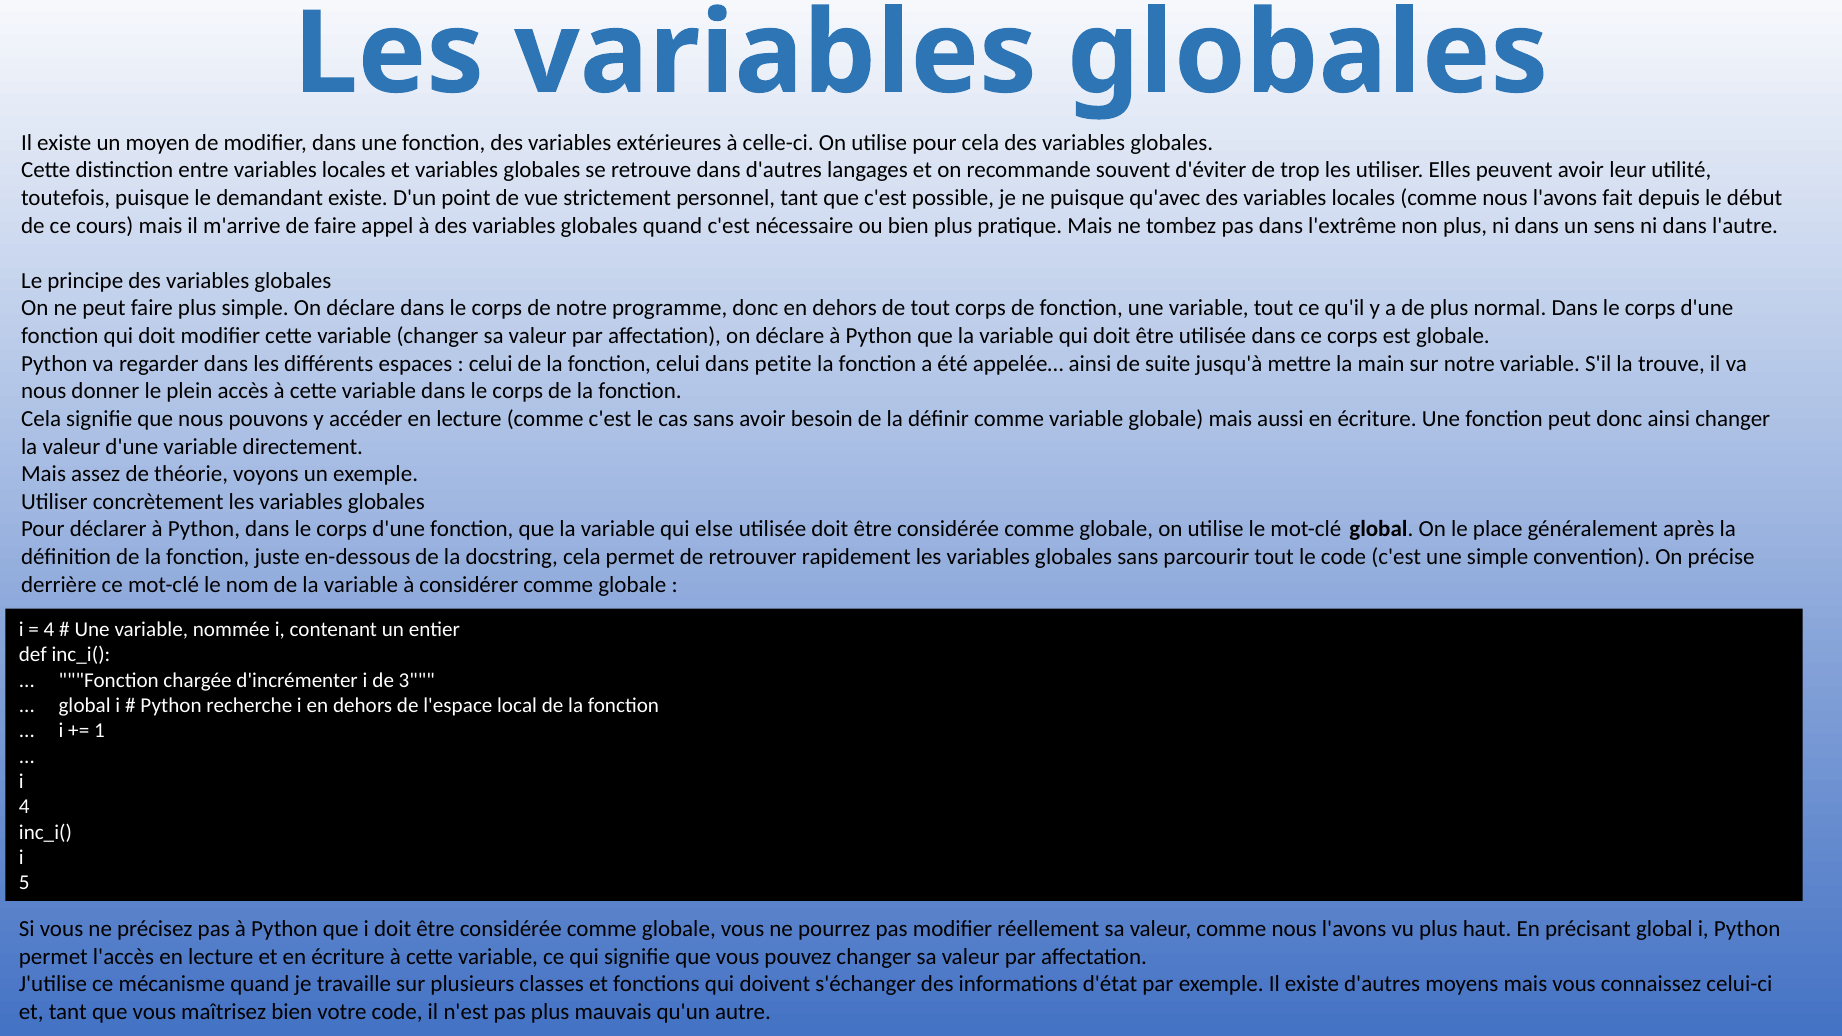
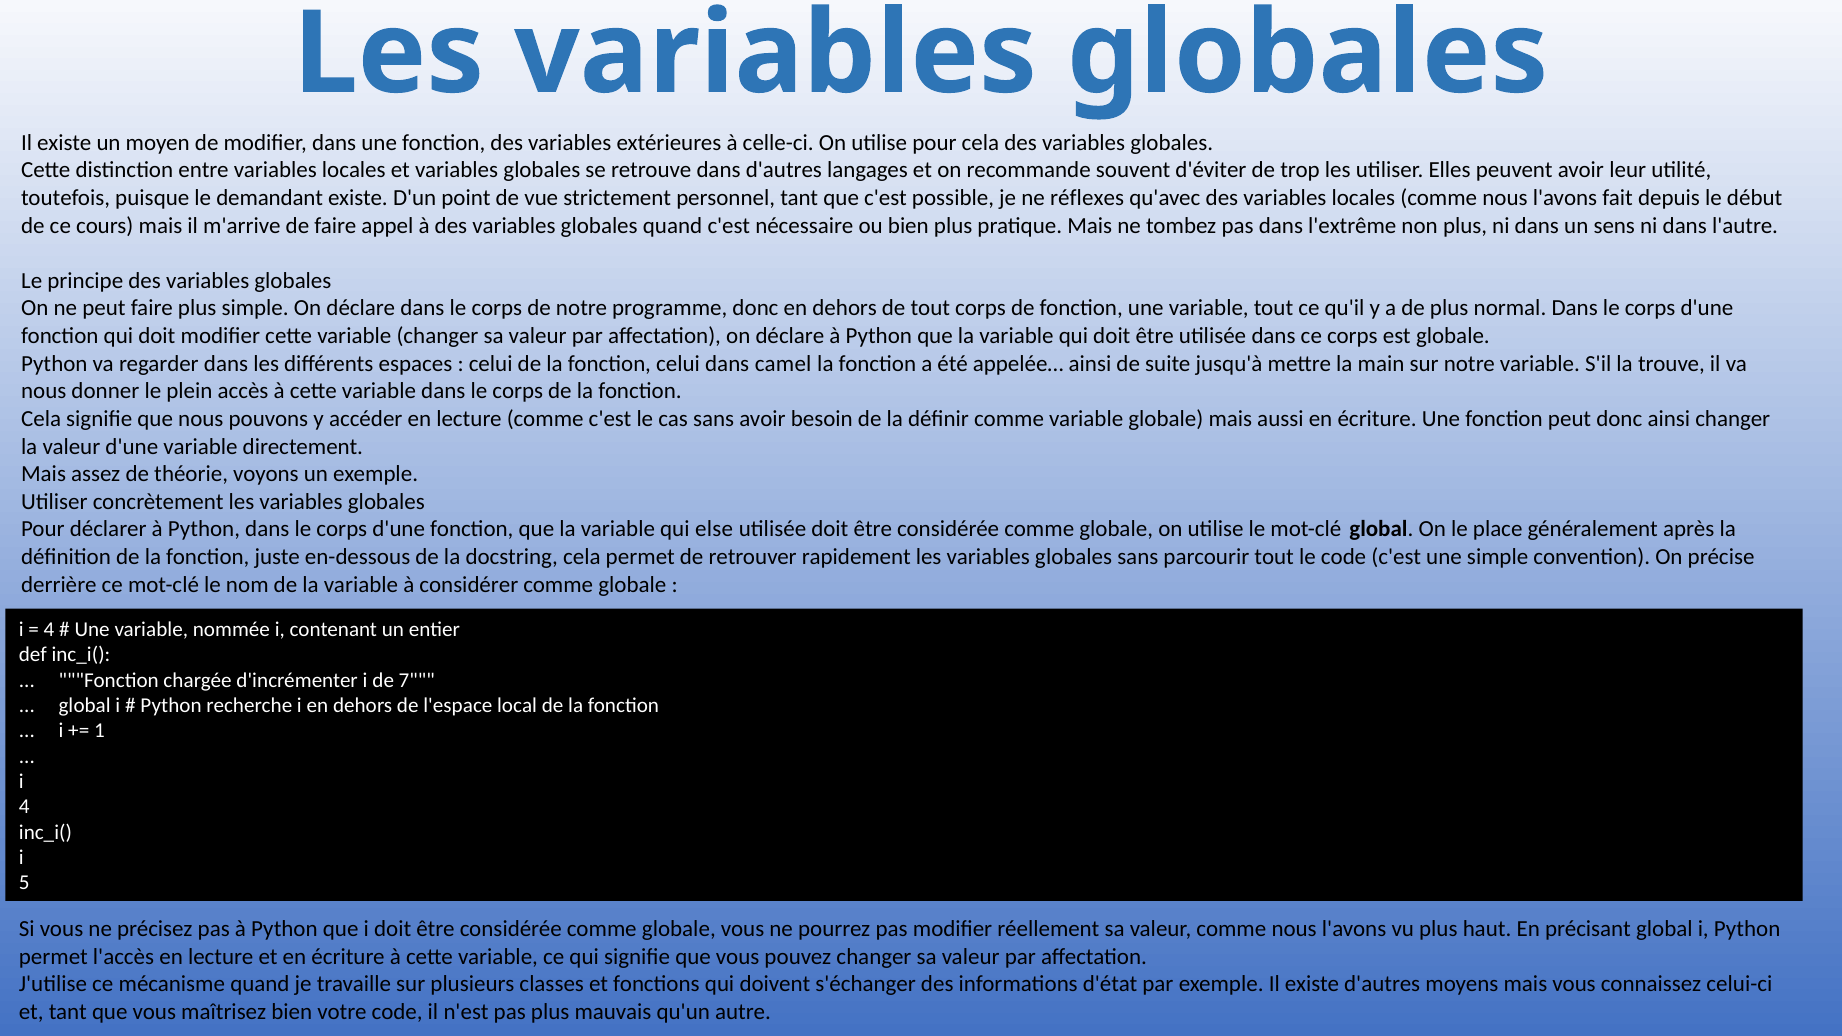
ne puisque: puisque -> réflexes (1087, 198)
petite: petite -> camel (783, 364)
3: 3 -> 7 (417, 680)
